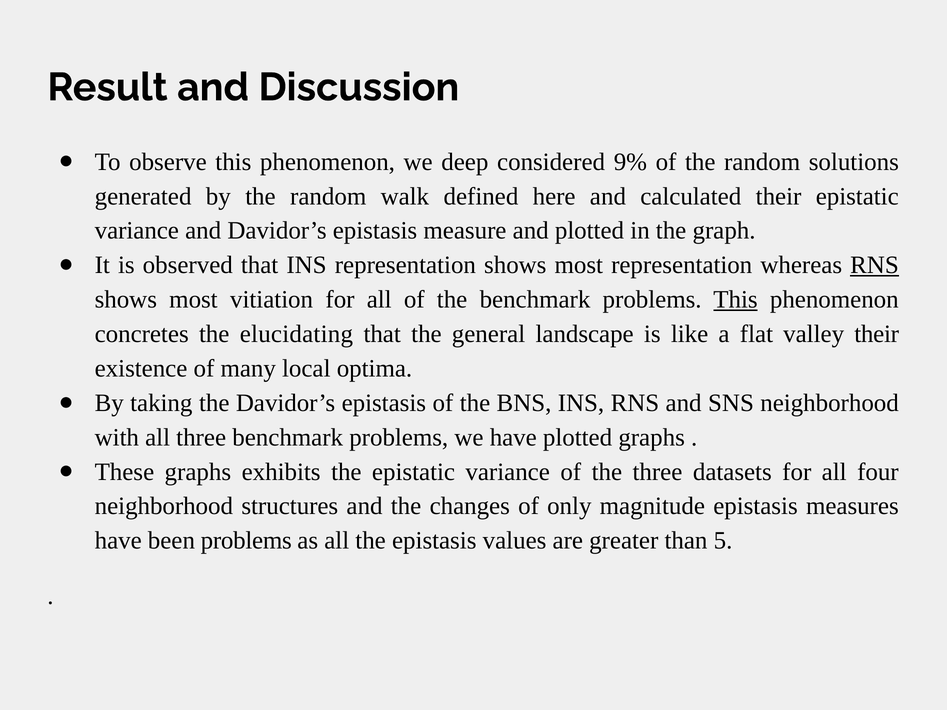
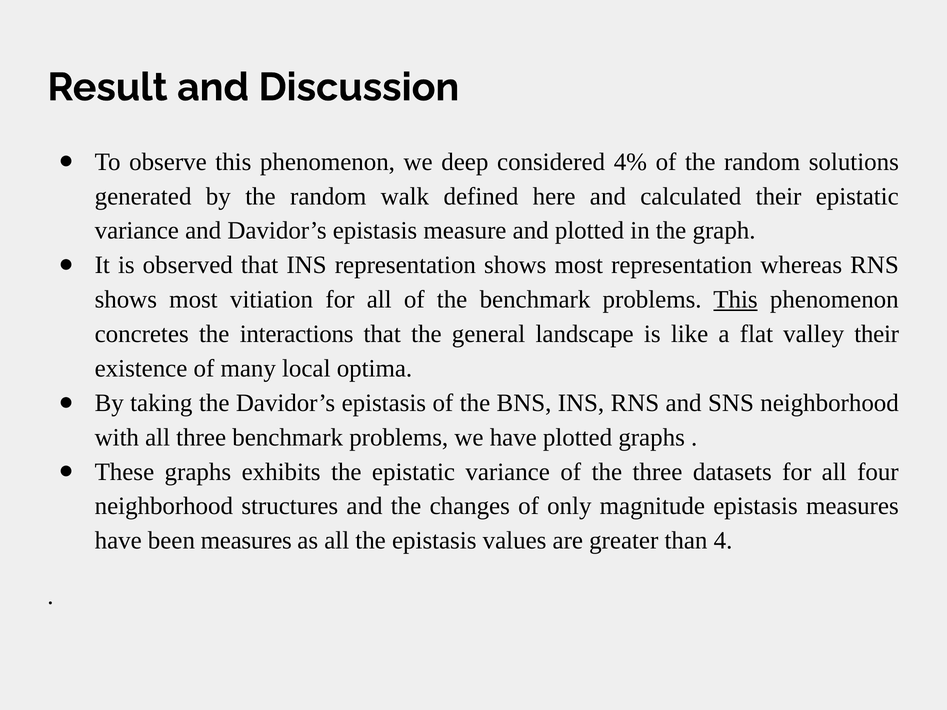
9%: 9% -> 4% (630, 162)
RNS underline: present -> none (874, 265)
elucidating: elucidating -> interactions (297, 334)
been problems: problems -> measures (246, 541)
5: 5 -> 4 (723, 541)
